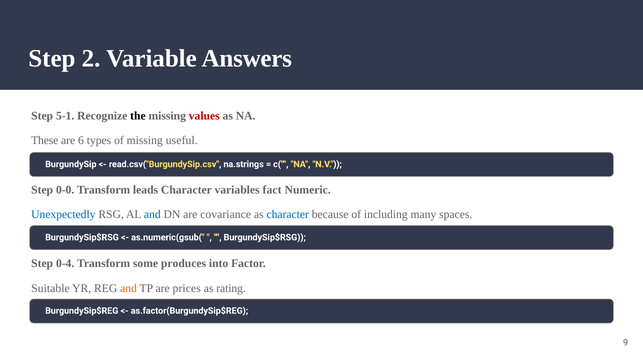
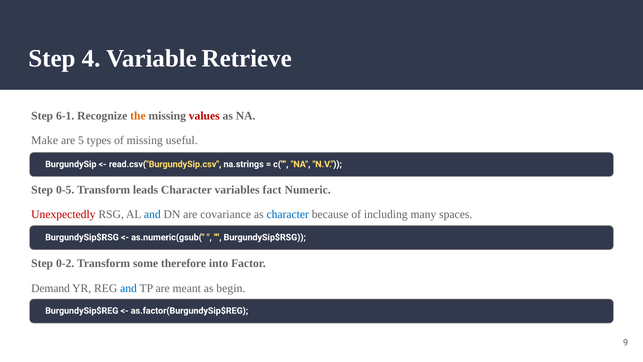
2: 2 -> 4 (91, 58)
Answers: Answers -> Retrieve (247, 58)
5-1: 5-1 -> 6-1 (65, 116)
the colour: black -> orange (138, 116)
These: These -> Make (45, 140)
6: 6 -> 5 (81, 140)
0-0: 0-0 -> 0-5 (65, 190)
Unexpectedly colour: blue -> red (63, 214)
0-4: 0-4 -> 0-2 (65, 263)
produces: produces -> therefore (184, 263)
Suitable: Suitable -> Demand (51, 288)
and colour: orange -> blue (129, 288)
prices: prices -> meant (187, 288)
rating: rating -> begin (231, 288)
